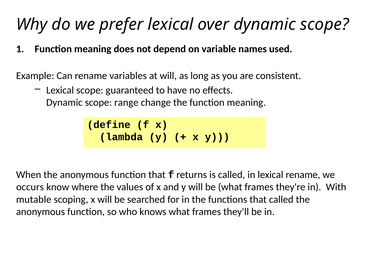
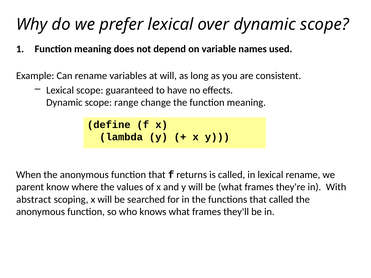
occurs: occurs -> parent (30, 187)
mutable: mutable -> abstract (34, 200)
